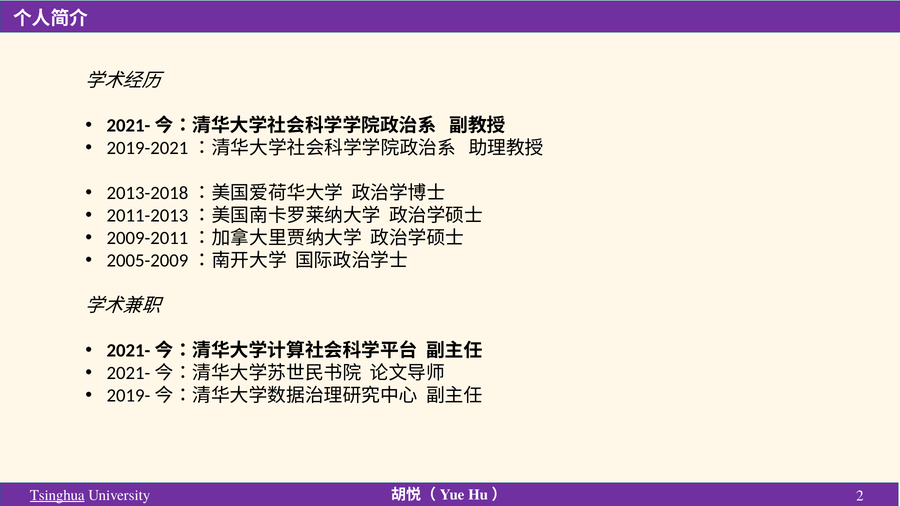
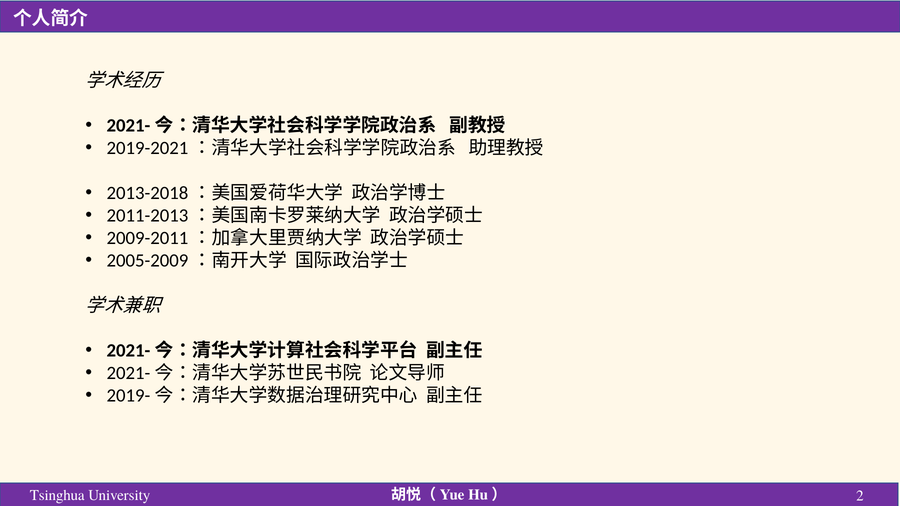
Tsinghua underline: present -> none (57, 495)
